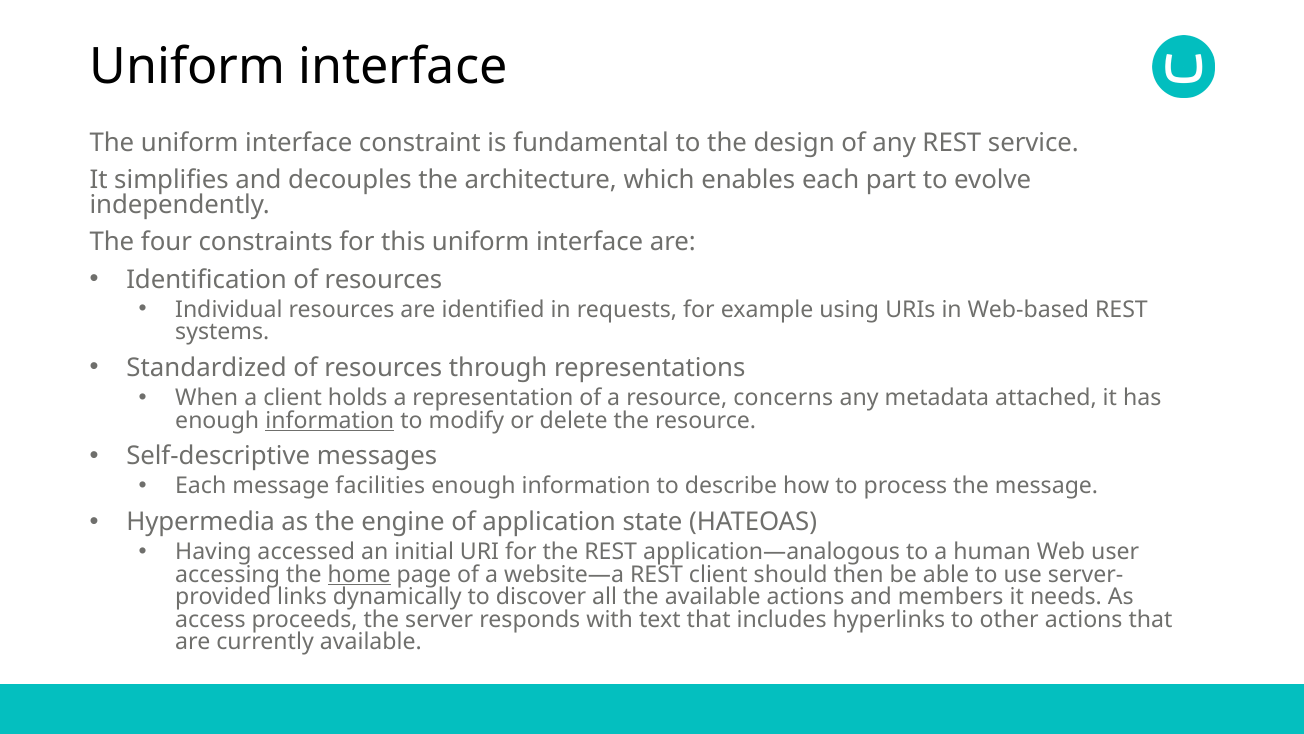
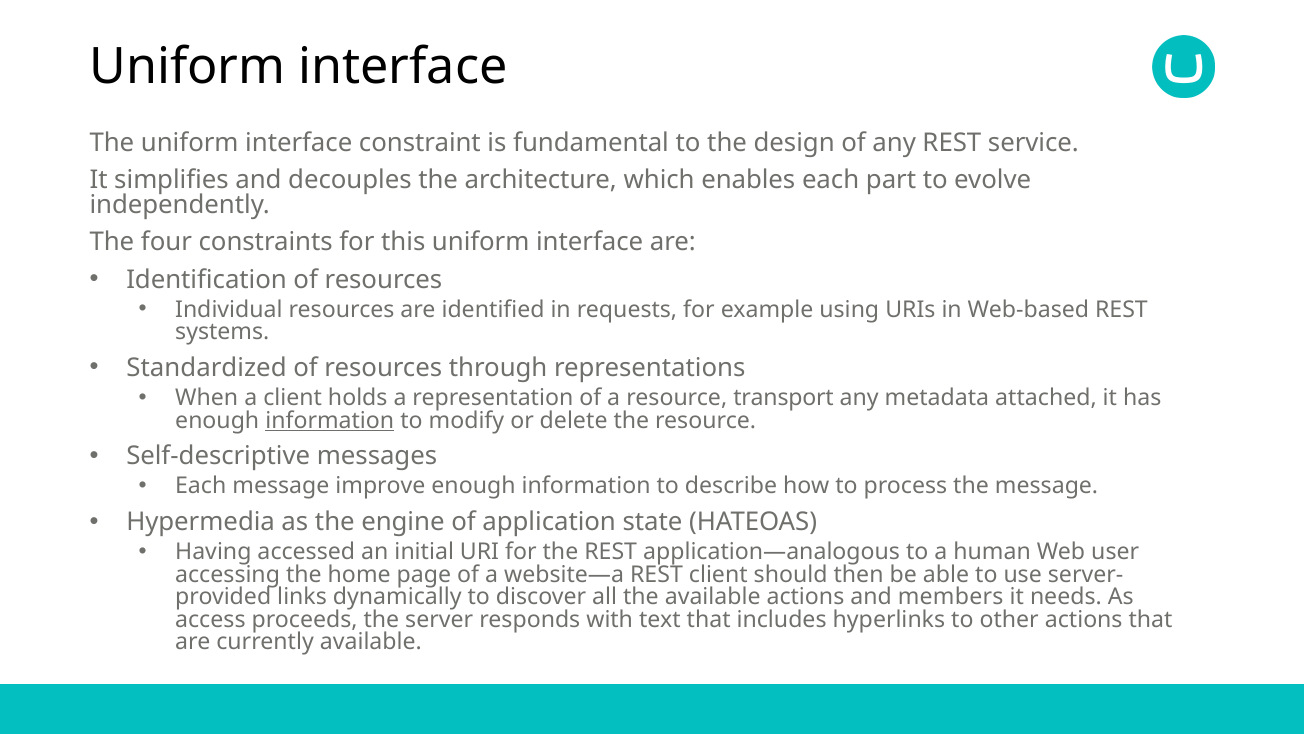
concerns: concerns -> transport (784, 398)
facilities: facilities -> improve (380, 486)
home underline: present -> none (359, 574)
